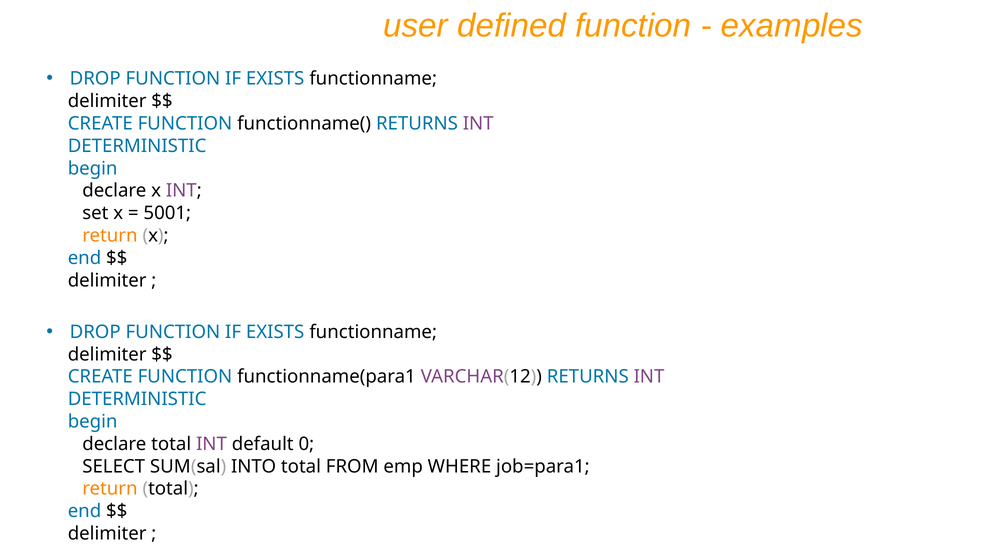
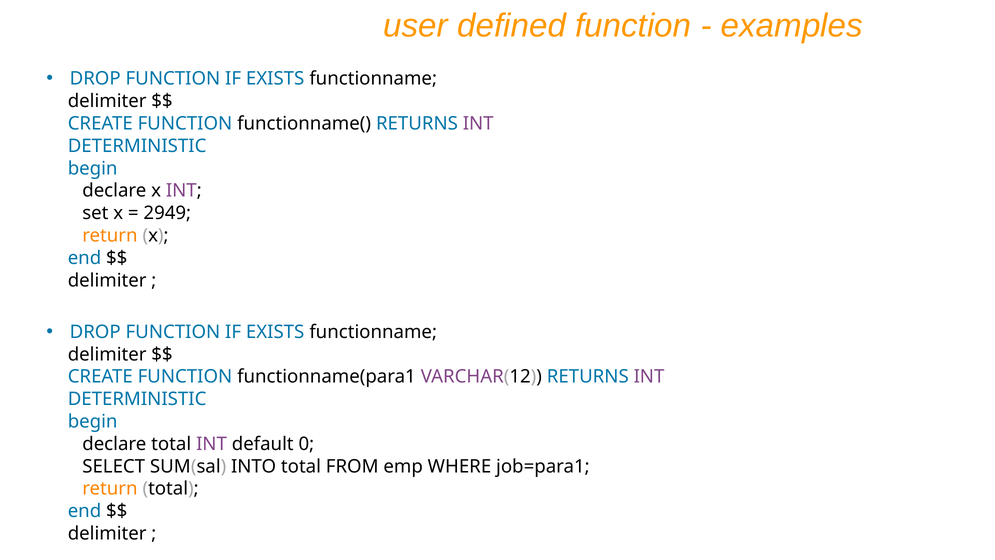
5001: 5001 -> 2949 (167, 213)
